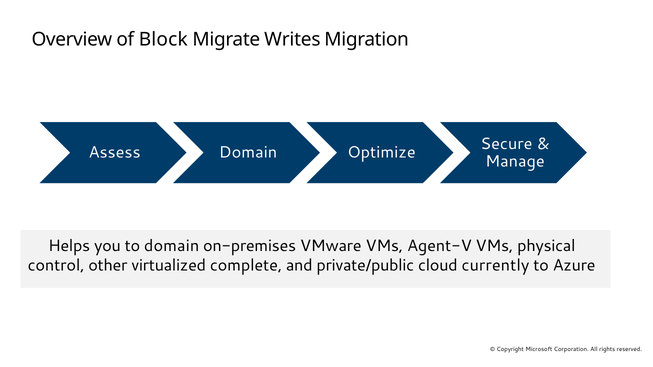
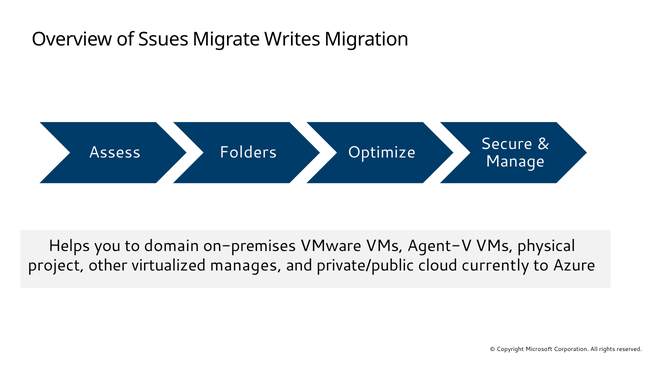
Block: Block -> Ssues (163, 40)
Domain: Domain -> Folders (248, 153)
control: control -> project (56, 266)
complete: complete -> manages (246, 266)
